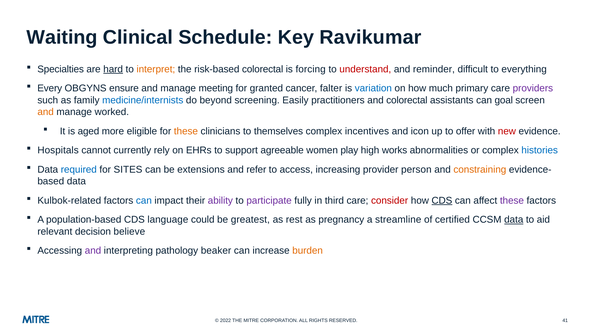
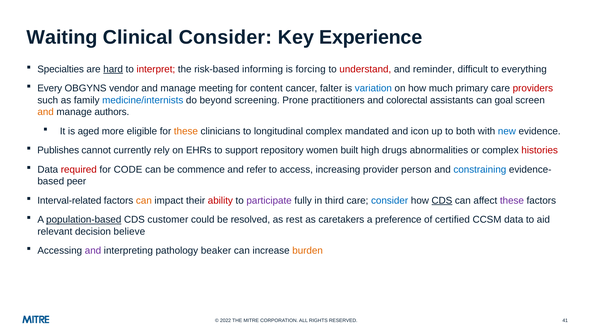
Clinical Schedule: Schedule -> Consider (225, 37)
Ravikumar: Ravikumar -> Experience (371, 37)
interpret colour: orange -> red (156, 69)
risk-based colorectal: colorectal -> informing (263, 69)
ensure: ensure -> vendor (124, 88)
granted: granted -> content (266, 88)
providers colour: purple -> red (533, 88)
Easily: Easily -> Prone (295, 100)
worked: worked -> authors (112, 112)
themselves: themselves -> longitudinal (278, 131)
incentives: incentives -> mandated (367, 131)
offer: offer -> both (466, 131)
new colour: red -> blue (507, 131)
Hospitals: Hospitals -> Publishes (58, 150)
agreeable: agreeable -> repository (282, 150)
play: play -> built (349, 150)
works: works -> drugs (394, 150)
histories colour: blue -> red (540, 150)
required colour: blue -> red (79, 169)
SITES: SITES -> CODE (128, 169)
extensions: extensions -> commence (201, 169)
constraining colour: orange -> blue (480, 169)
data: data -> peer (76, 181)
Kulbok-related: Kulbok-related -> Interval-related (69, 200)
can colour: blue -> orange (144, 200)
ability colour: purple -> red (220, 200)
consider colour: red -> blue (390, 200)
population-based underline: none -> present (84, 220)
language: language -> customer (168, 220)
greatest: greatest -> resolved (250, 220)
pregnancy: pregnancy -> caretakers (341, 220)
streamline: streamline -> preference (398, 220)
data underline: present -> none (514, 220)
